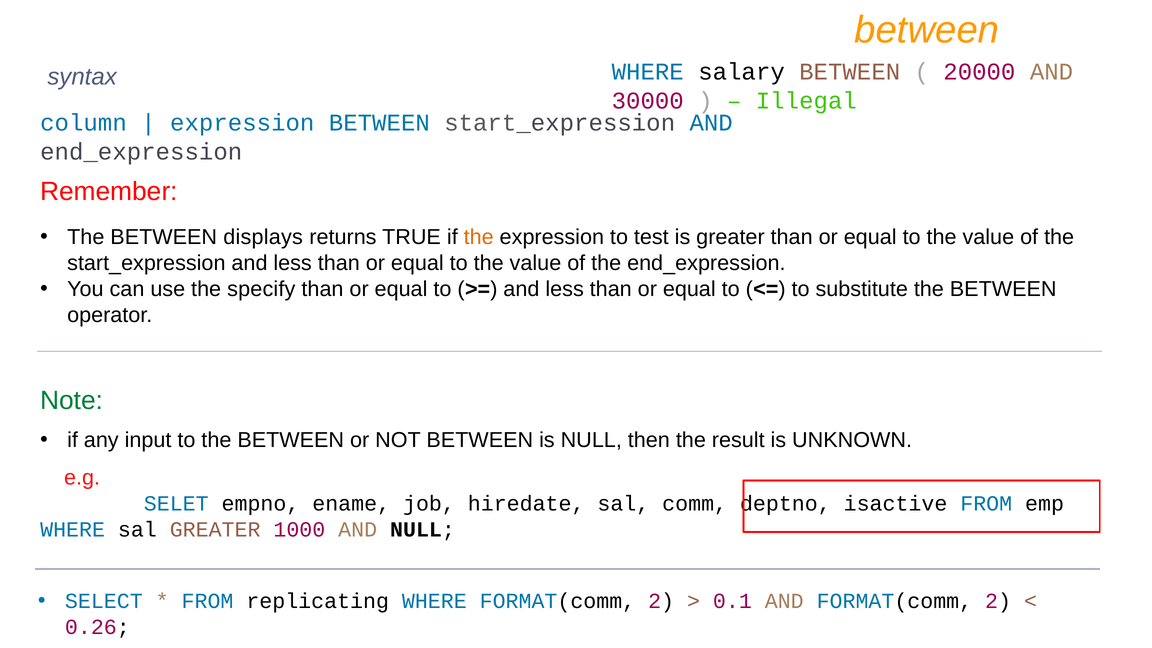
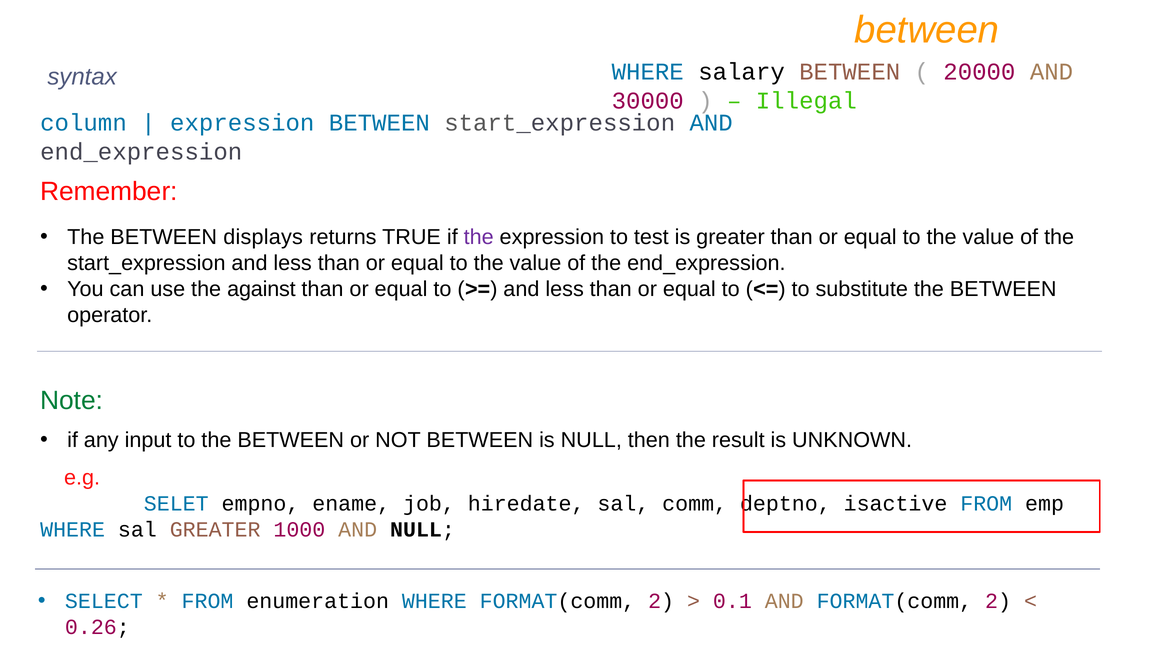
the colour: orange -> purple (479, 237)
specify: specify -> against (261, 289)
replicating: replicating -> enumeration (318, 601)
